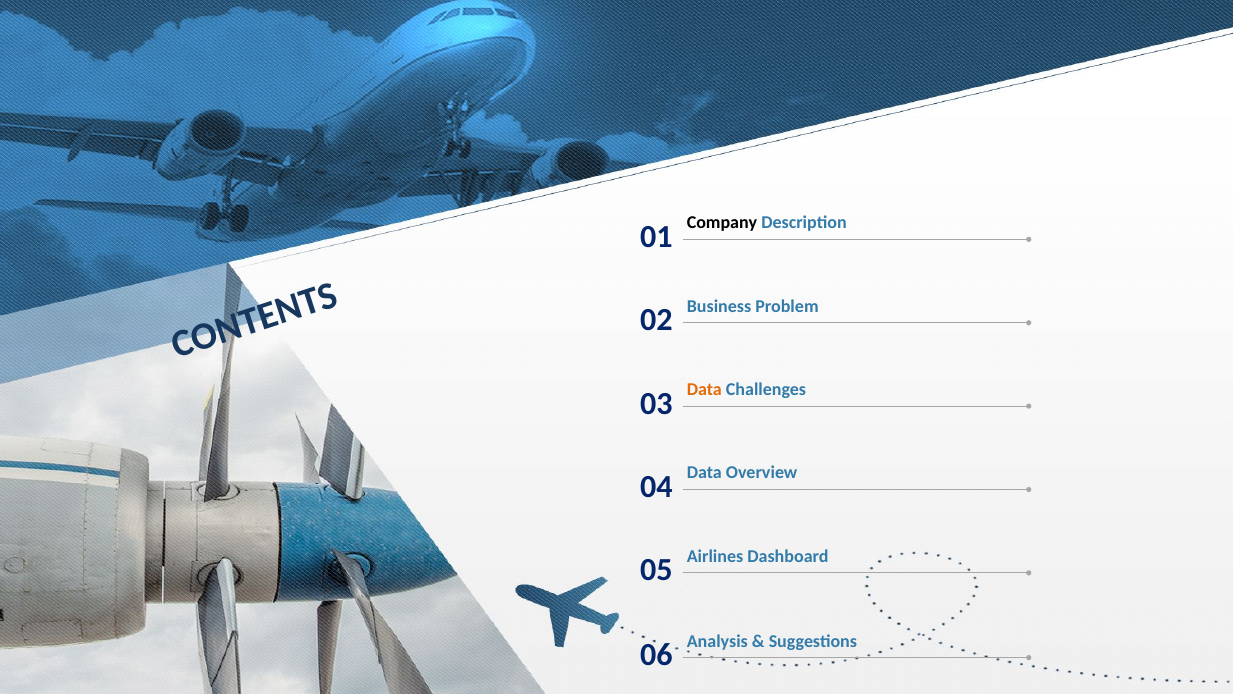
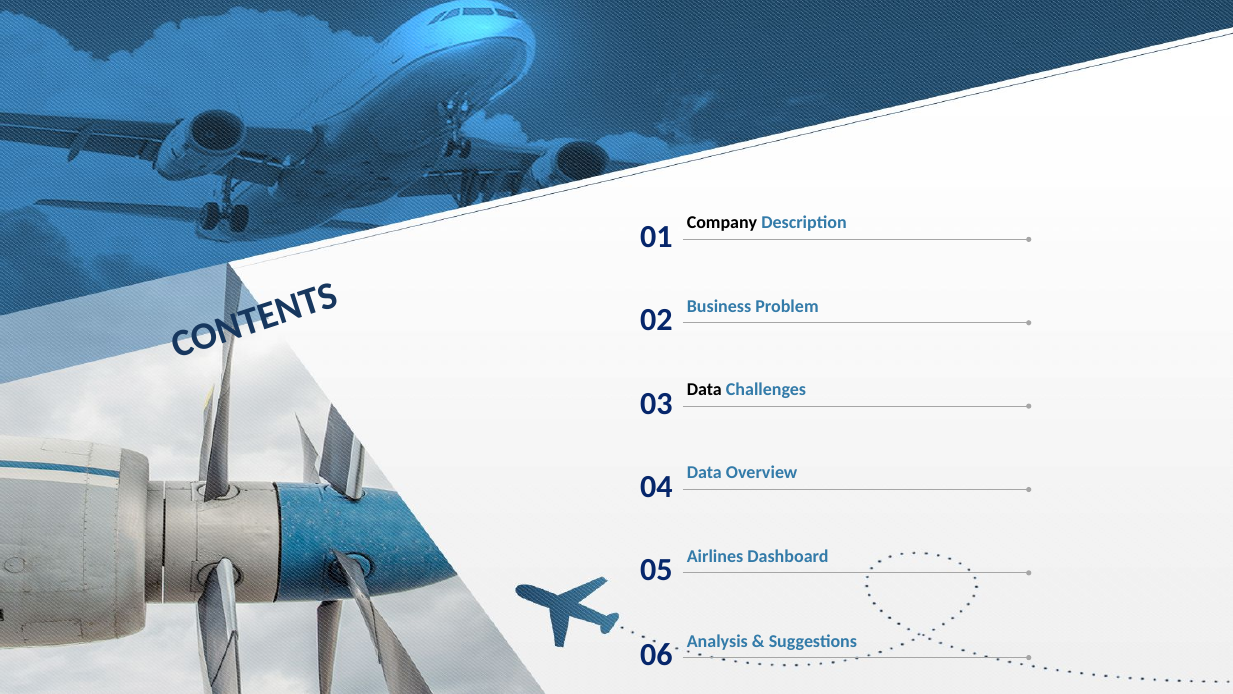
Data colour: orange -> black (704, 389)
